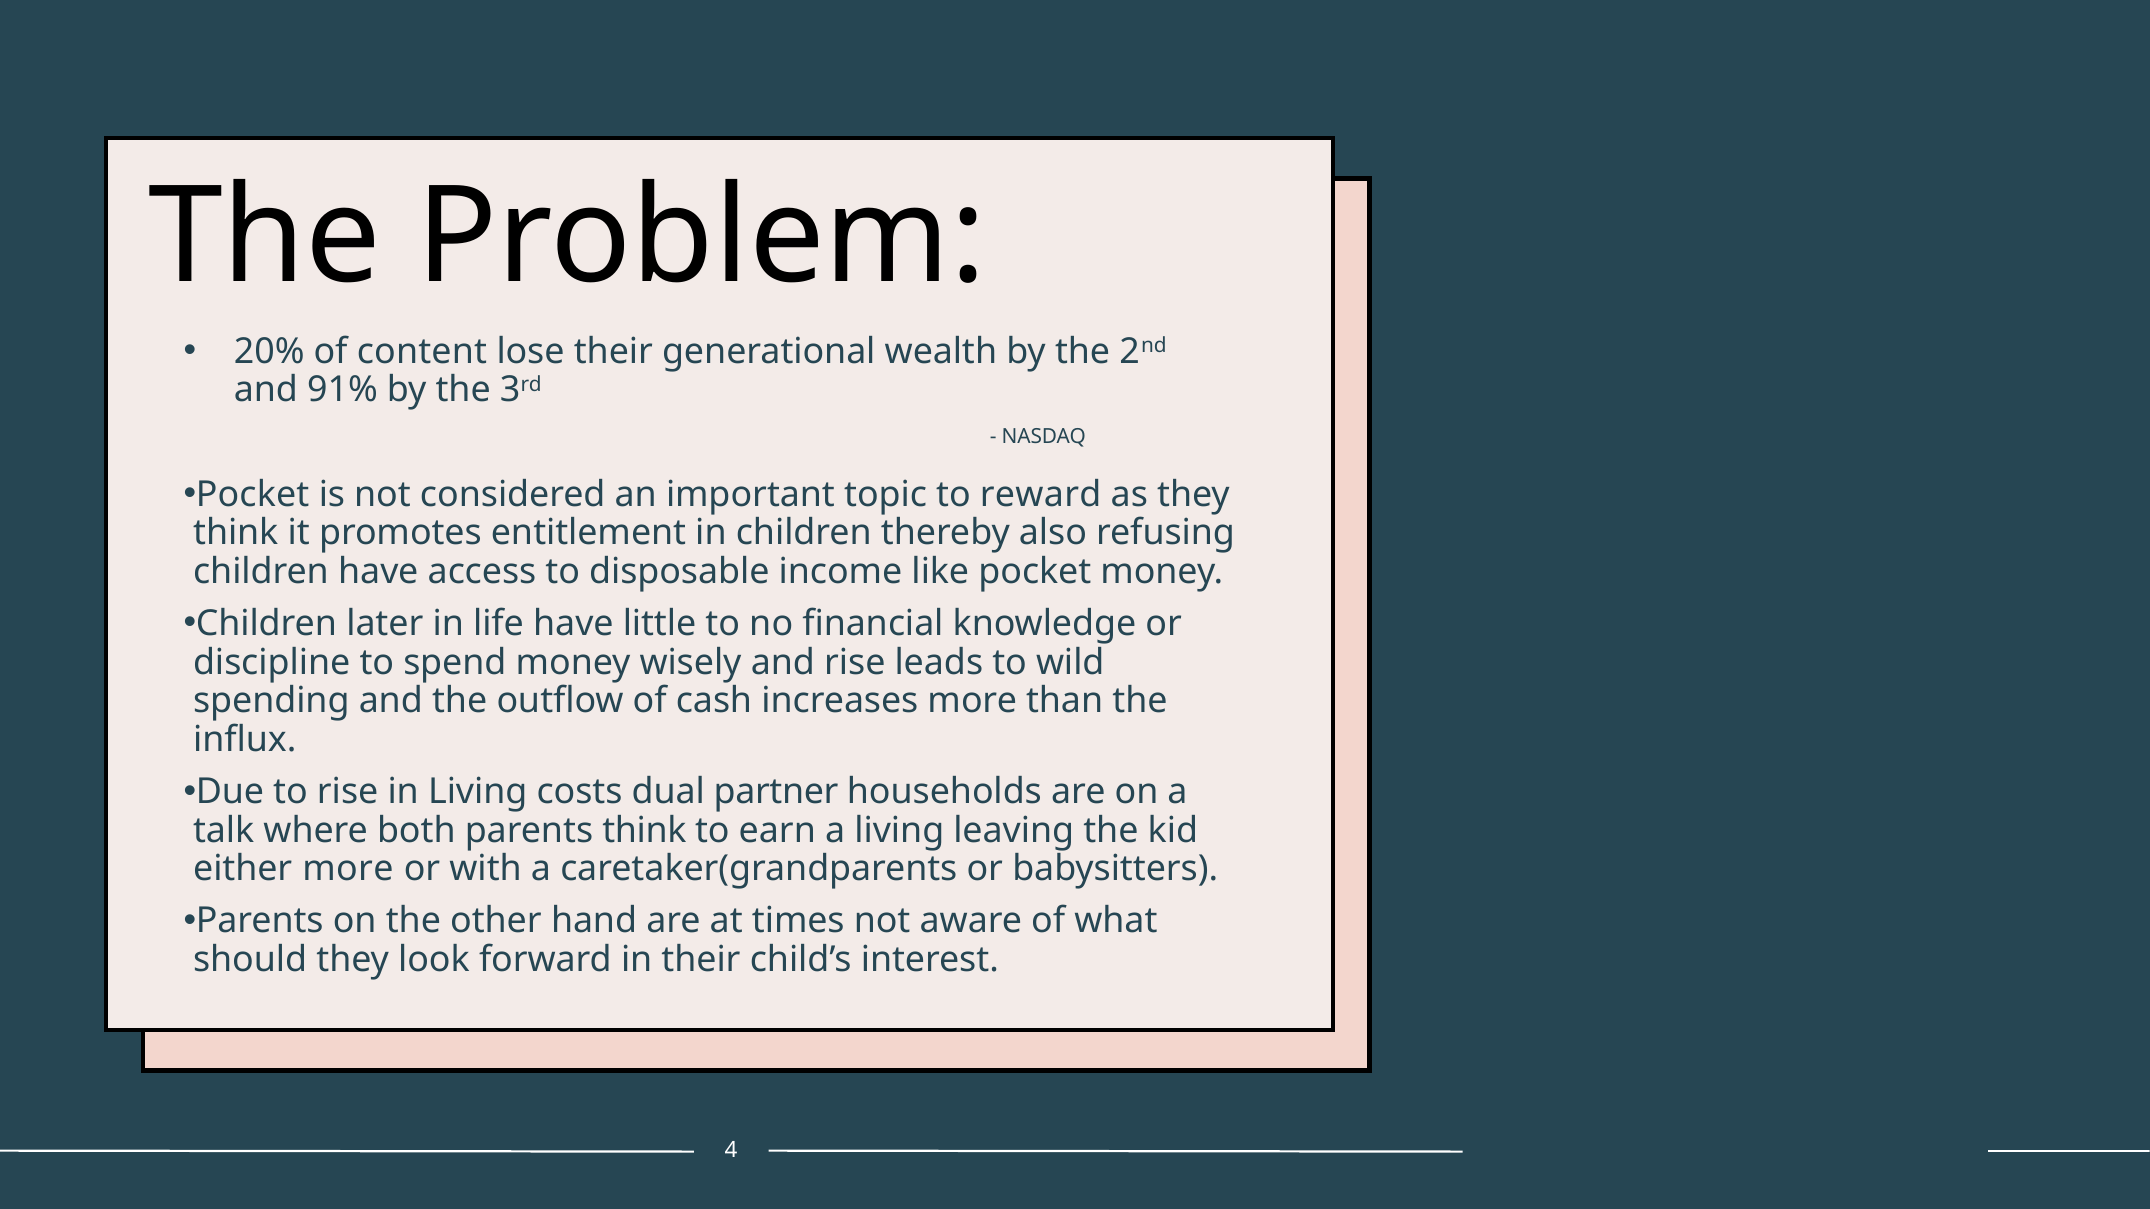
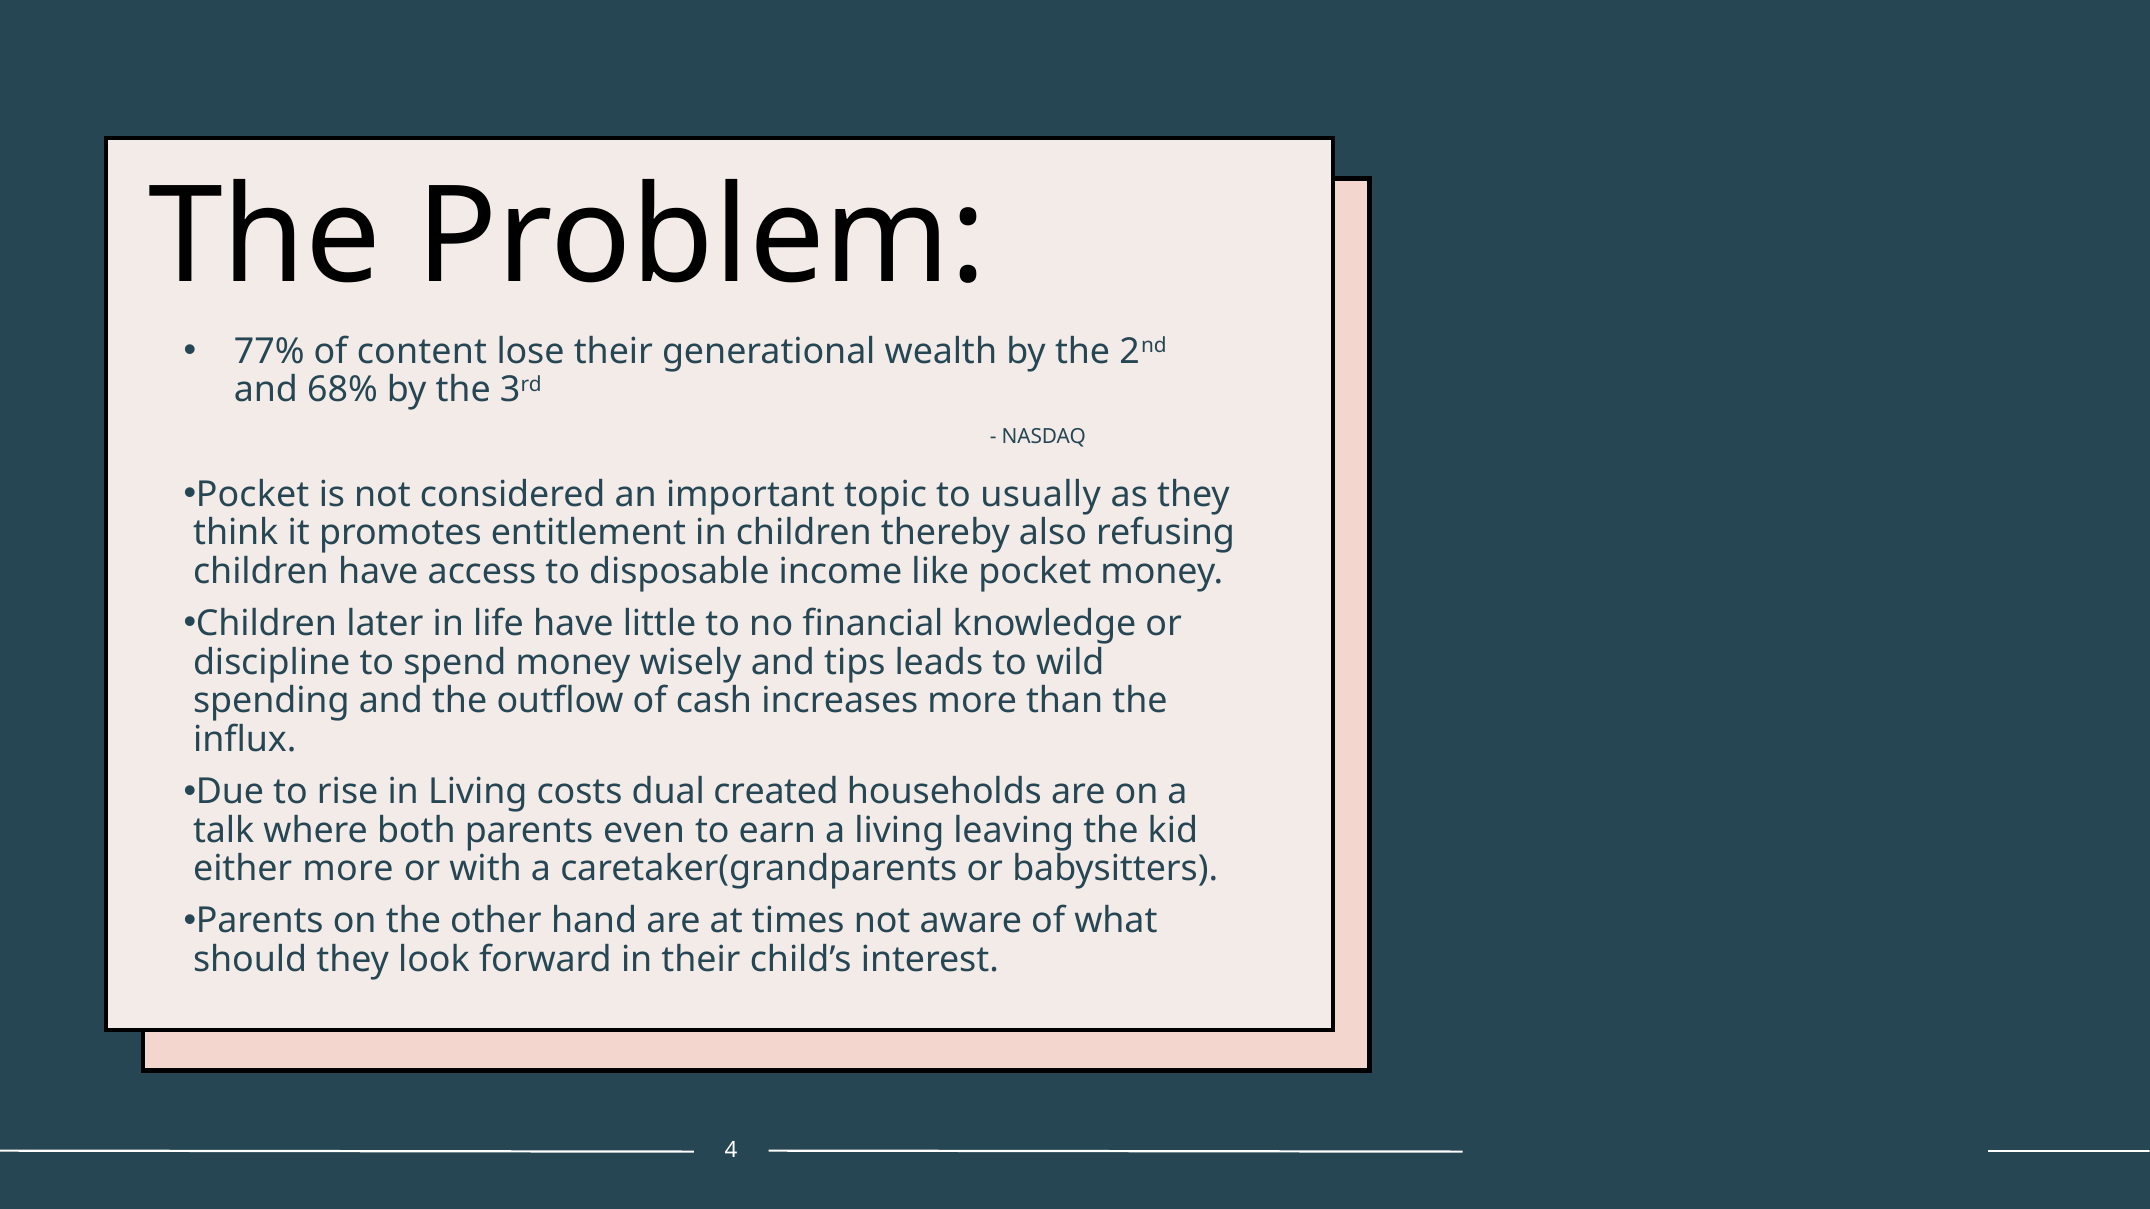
20%: 20% -> 77% (269, 352)
91%: 91% -> 68% (343, 390)
reward: reward -> usually (1041, 494)
and rise: rise -> tips (855, 663)
partner: partner -> created (776, 792)
parents think: think -> even (644, 831)
